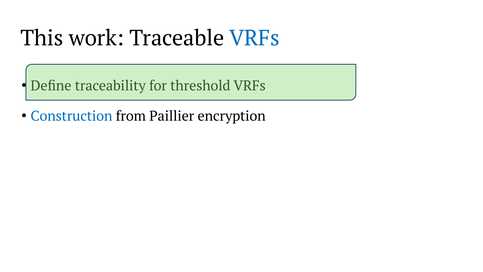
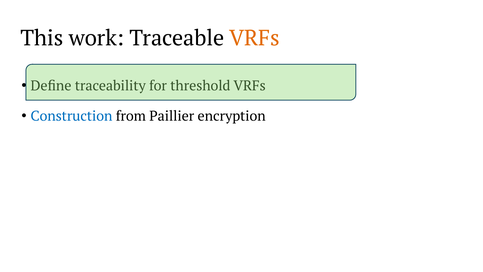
VRFs colour: blue -> orange (254, 38)
